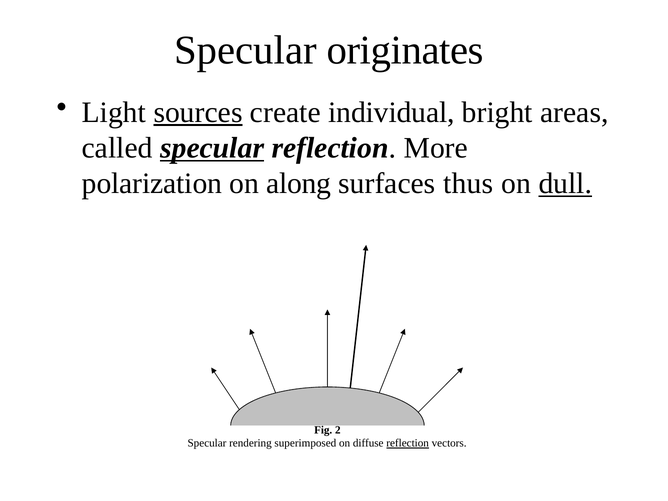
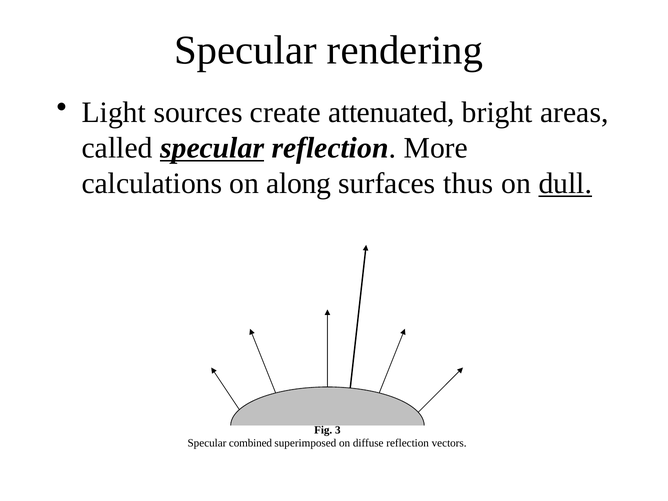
originates: originates -> rendering (405, 50)
sources underline: present -> none (198, 112)
individual: individual -> attenuated (391, 112)
polarization: polarization -> calculations (152, 184)
2: 2 -> 3 (338, 430)
rendering: rendering -> combined (251, 443)
reflection underline: present -> none (408, 443)
